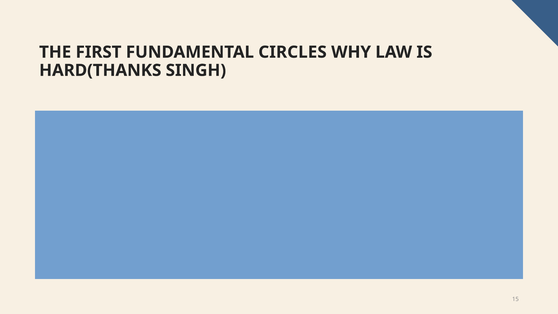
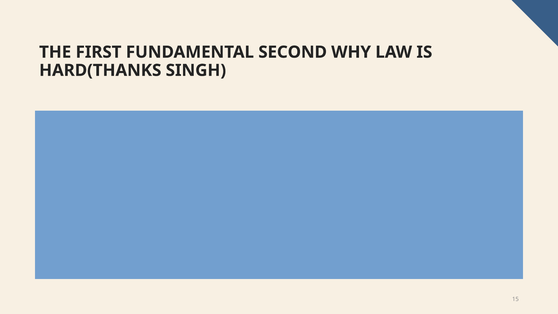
CIRCLES: CIRCLES -> SECOND (293, 52)
